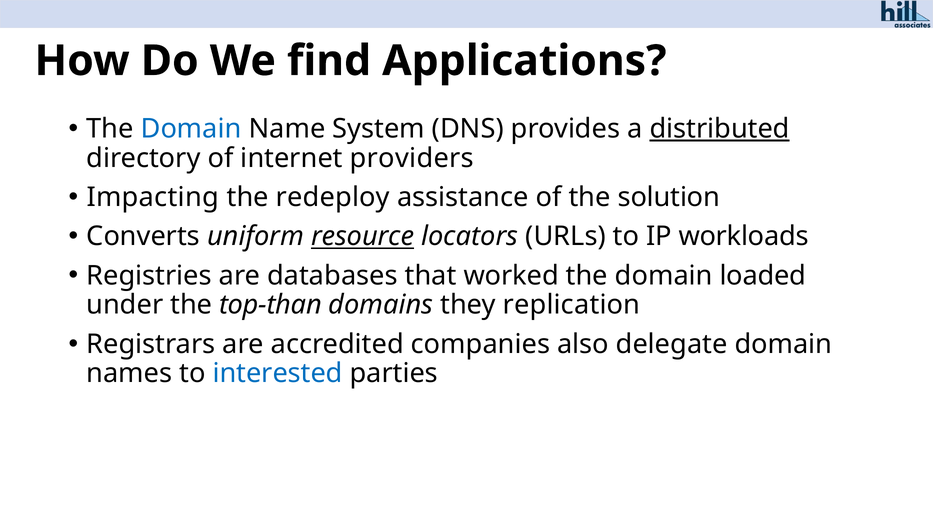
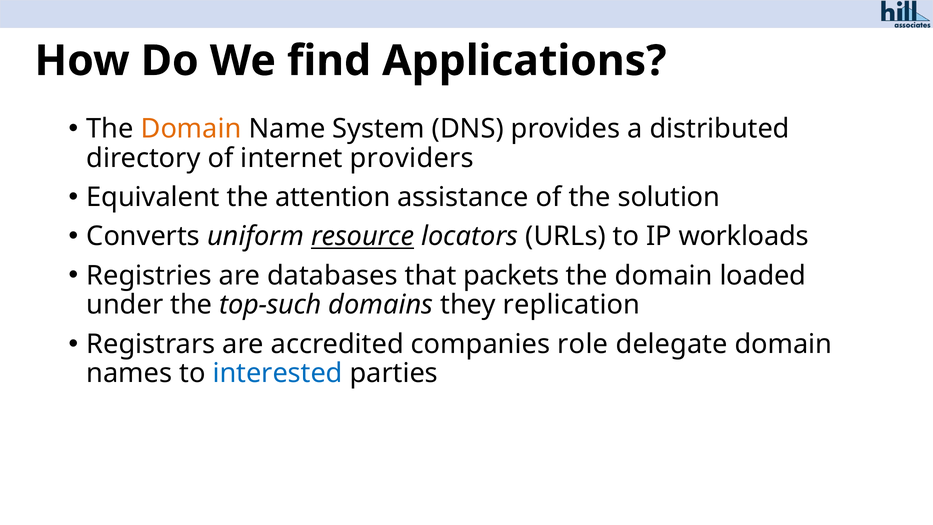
Domain colour: blue -> orange (191, 129)
distributed underline: present -> none (720, 129)
Impacting: Impacting -> Equivalent (153, 197)
redeploy: redeploy -> attention (333, 197)
worked: worked -> packets (511, 275)
top-than: top-than -> top-such (270, 305)
also: also -> role (583, 344)
